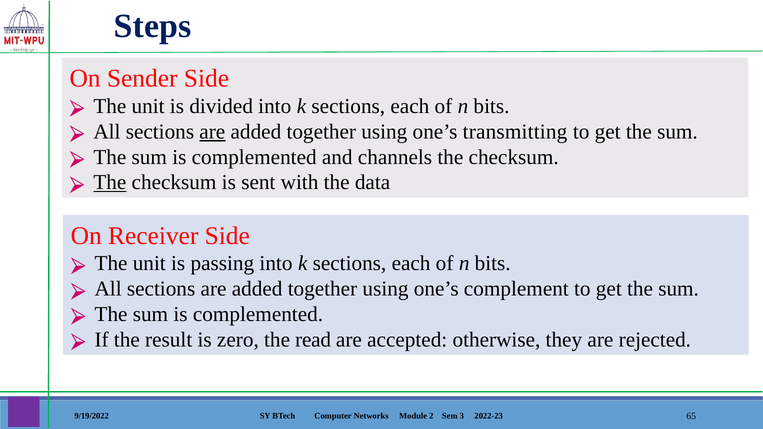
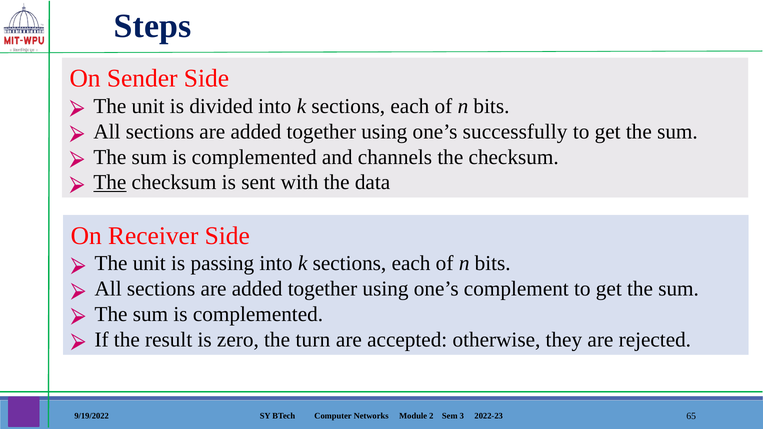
are underline: present -> none (212, 132)
transmitting: transmitting -> successfully (515, 132)
read: read -> turn (313, 340)
